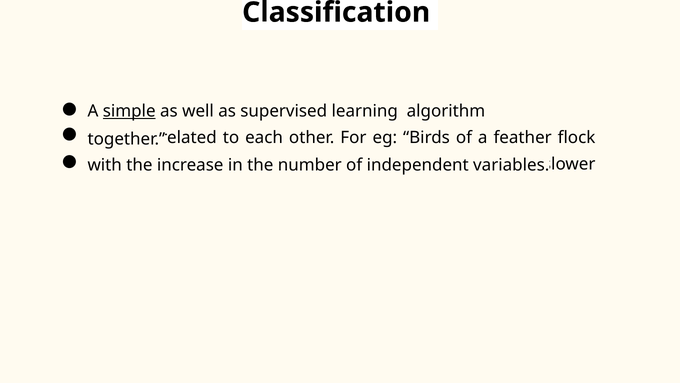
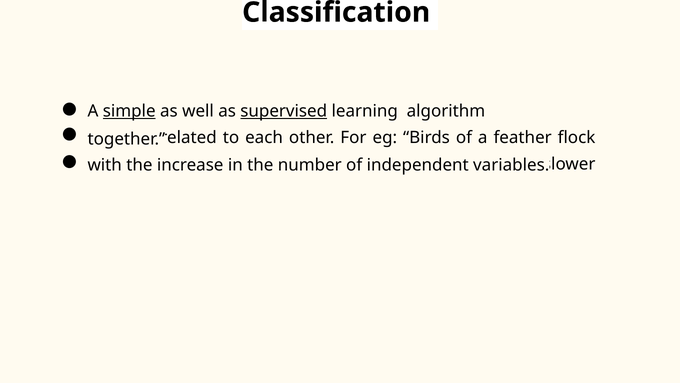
supervised underline: none -> present (284, 111)
